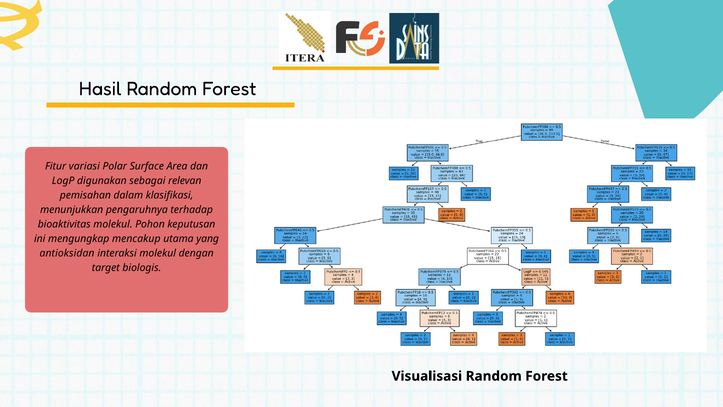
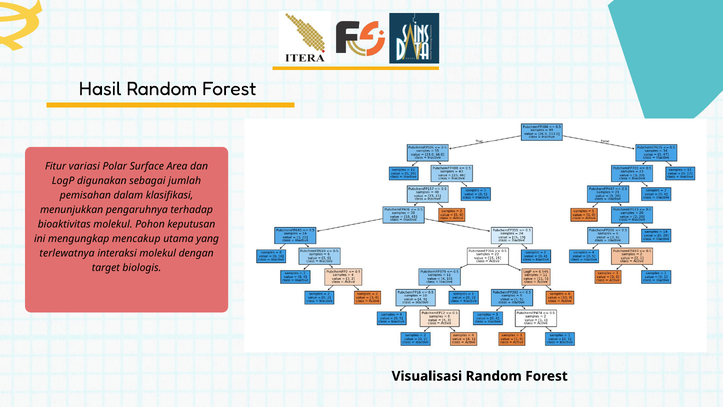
relevan: relevan -> jumlah (185, 181)
antioksidan: antioksidan -> terlewatnya (67, 253)
